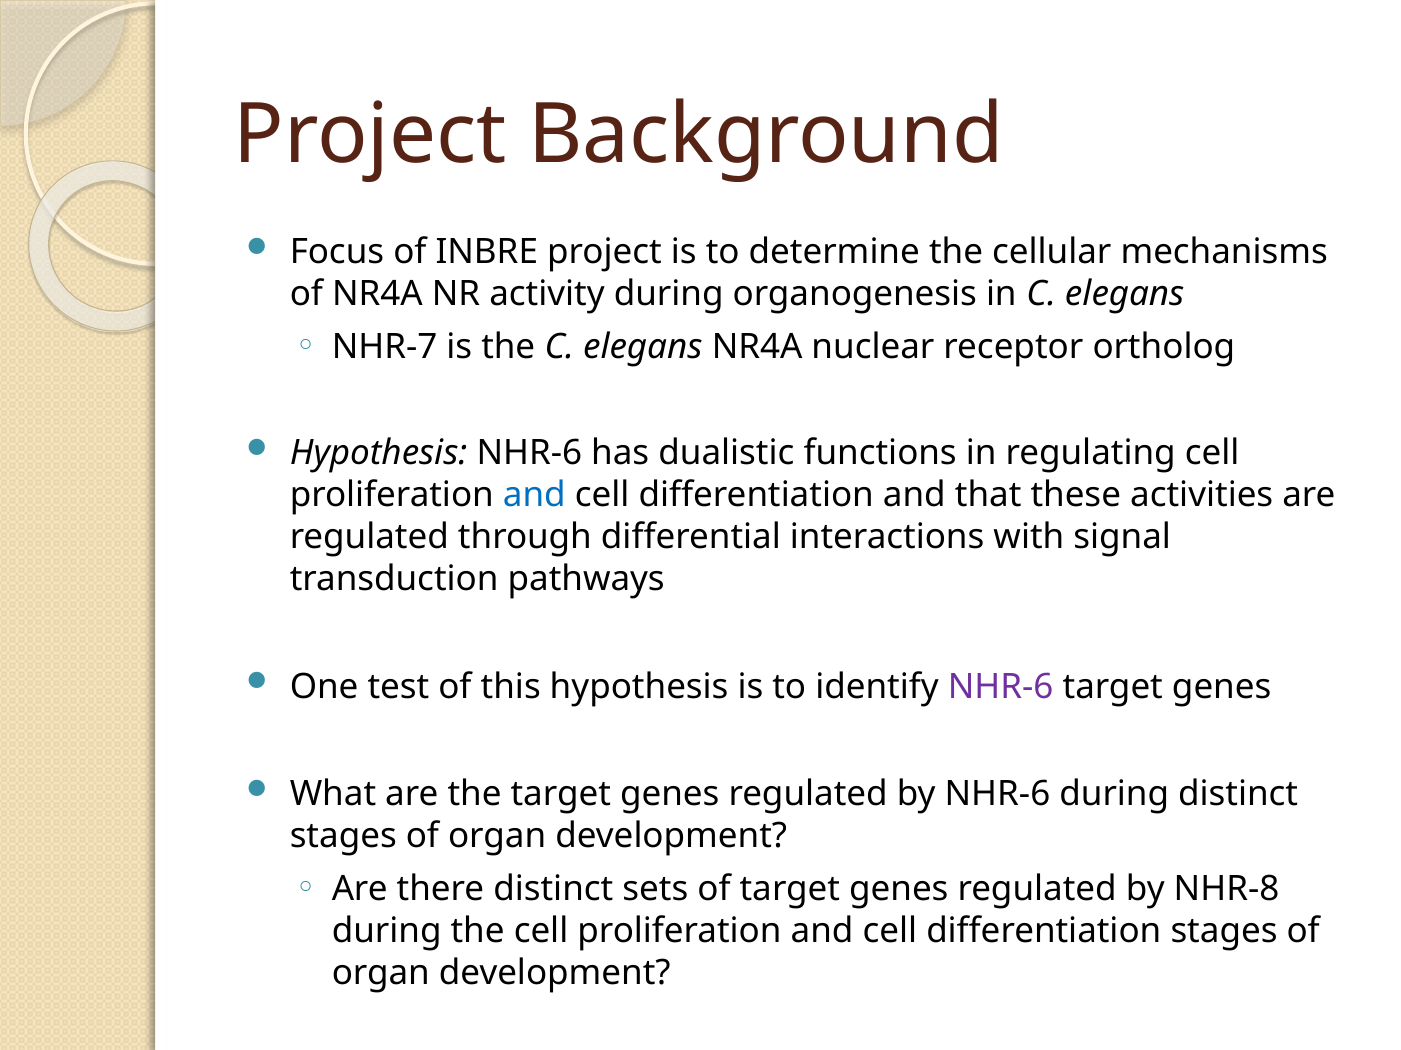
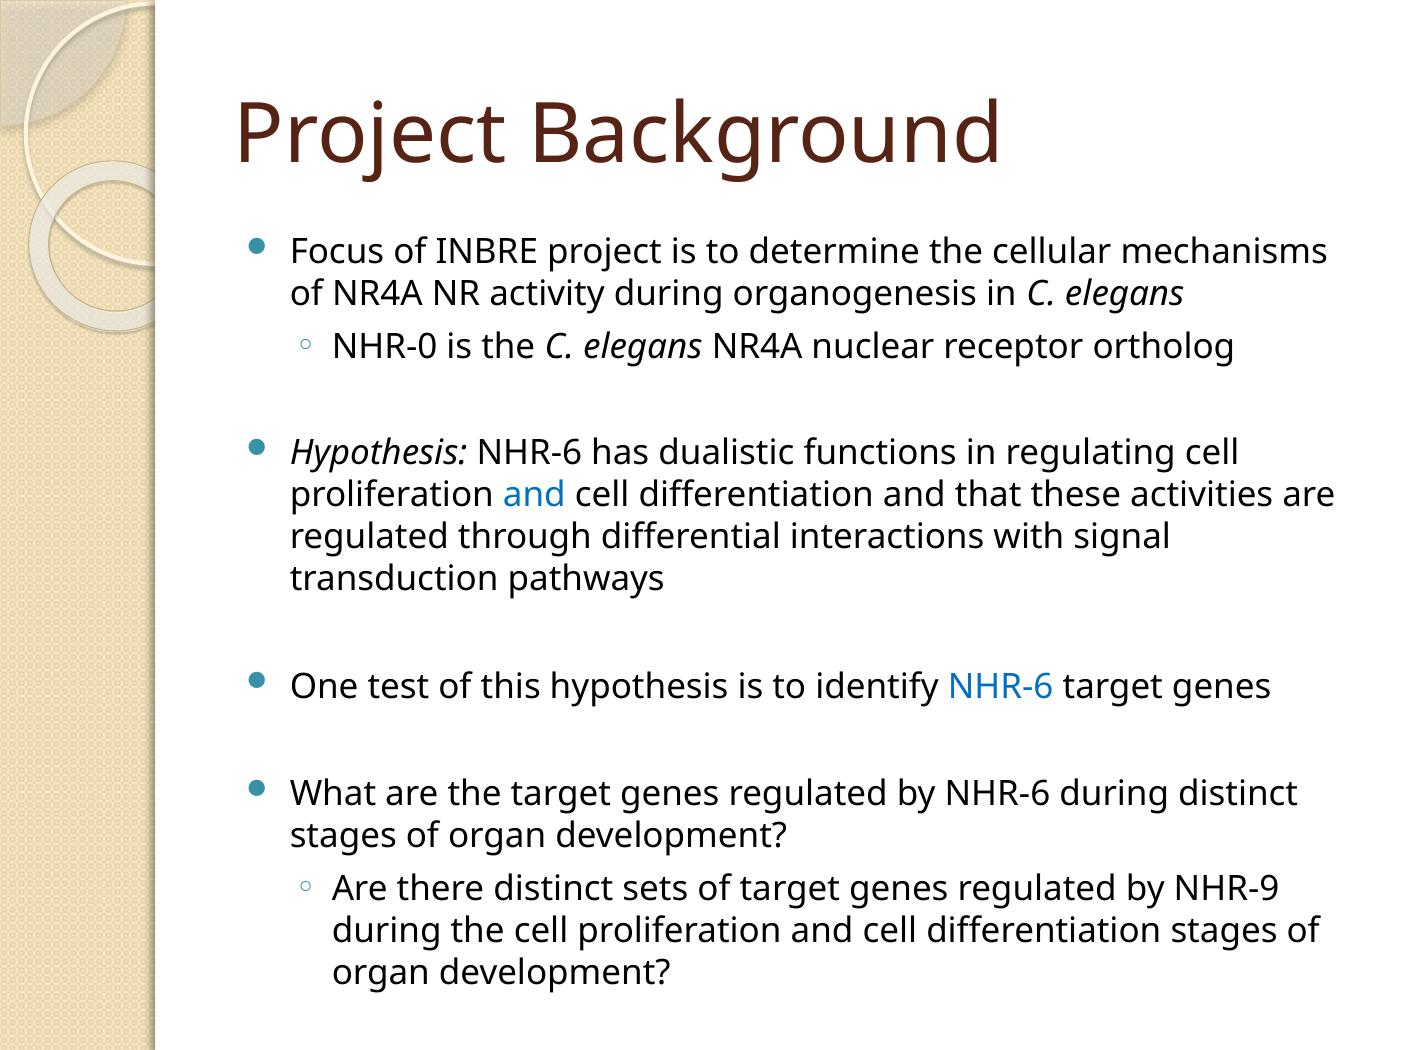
NHR-7: NHR-7 -> NHR-0 (385, 347)
NHR-6 colour: purple -> blue (1001, 687)
NHR-8: NHR-8 -> NHR-9 (1227, 889)
